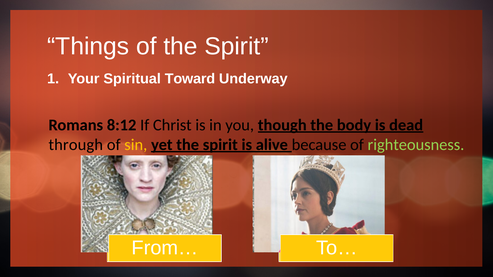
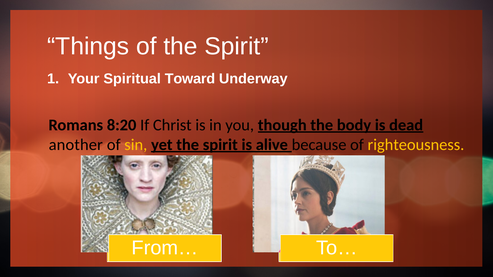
8:12: 8:12 -> 8:20 (122, 125)
through: through -> another (76, 145)
righteousness colour: light green -> yellow (416, 145)
